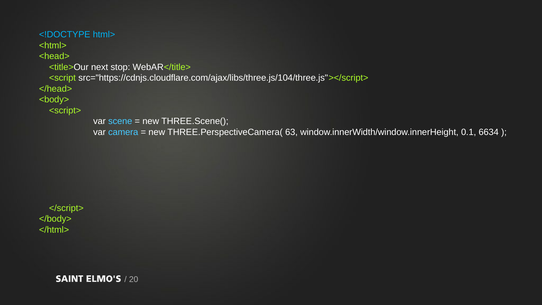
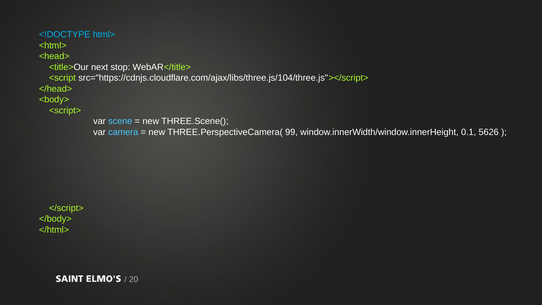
63: 63 -> 99 (291, 132)
6634: 6634 -> 5626 (489, 132)
